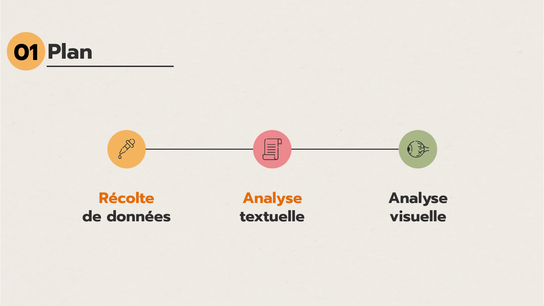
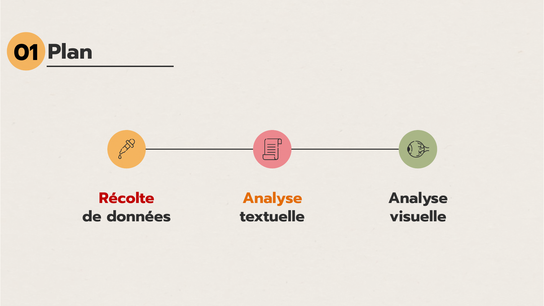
Récolte colour: orange -> red (127, 198)
